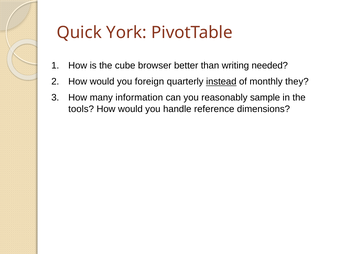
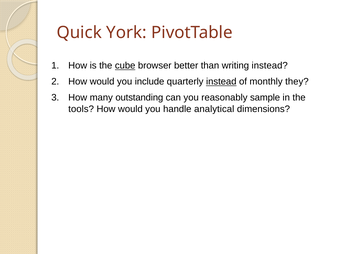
cube underline: none -> present (125, 66)
writing needed: needed -> instead (270, 66)
foreign: foreign -> include (150, 82)
information: information -> outstanding (139, 98)
reference: reference -> analytical (214, 109)
